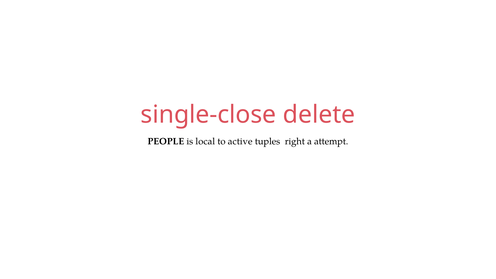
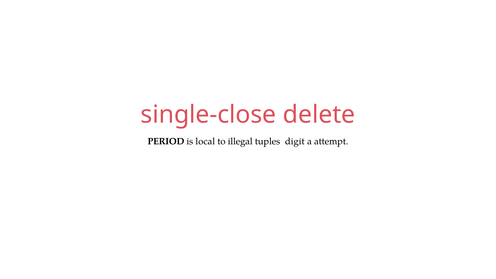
PEOPLE: PEOPLE -> PERIOD (166, 141)
active: active -> illegal (240, 141)
right: right -> digit (295, 141)
